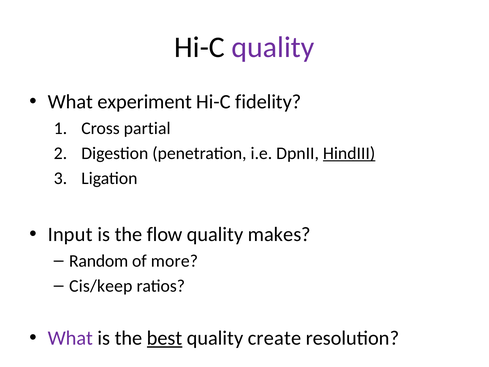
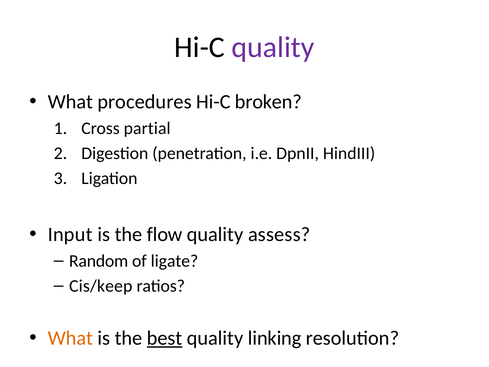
experiment: experiment -> procedures (145, 102)
fidelity: fidelity -> broken (268, 102)
HindIII underline: present -> none (349, 153)
makes: makes -> assess (279, 234)
more: more -> ligate (174, 261)
What colour: purple -> orange (70, 338)
create: create -> linking (275, 338)
